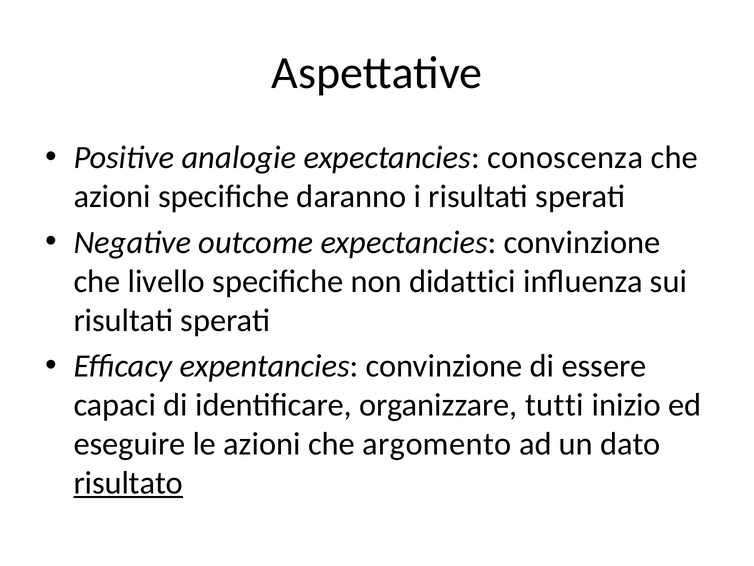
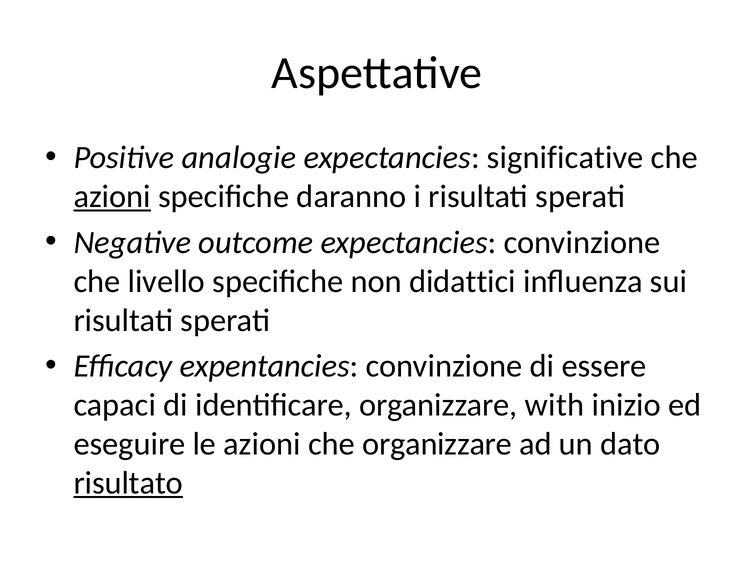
conoscenza: conoscenza -> significative (565, 157)
azioni underline: none -> present (112, 196)
tutti: tutti -> with (555, 405)
che argomento: argomento -> organizzare (437, 444)
